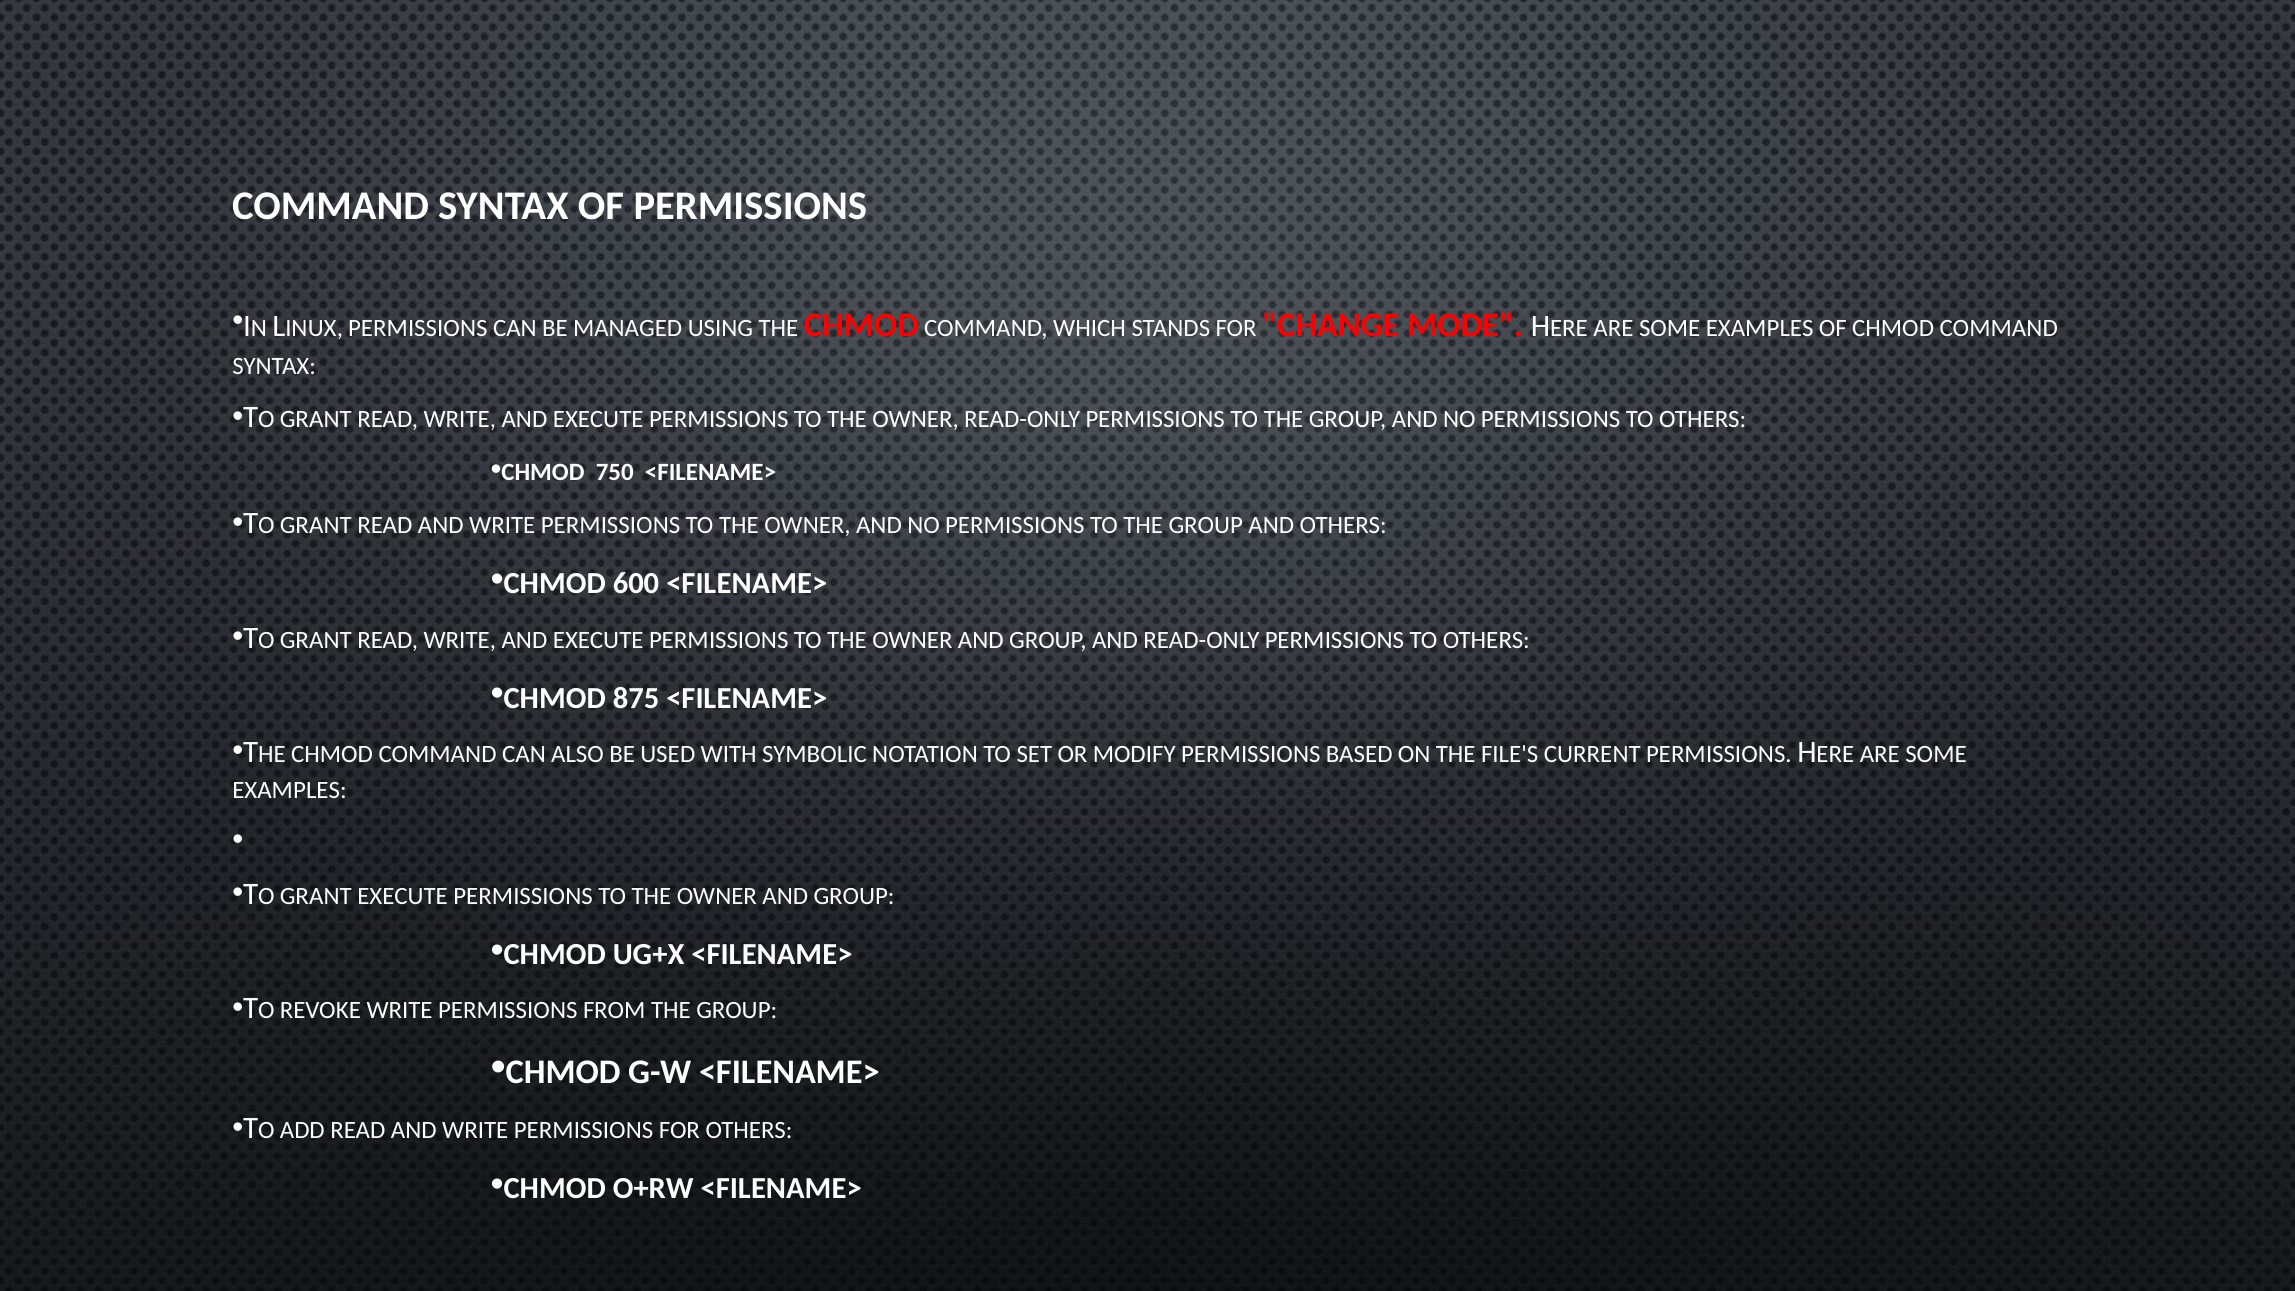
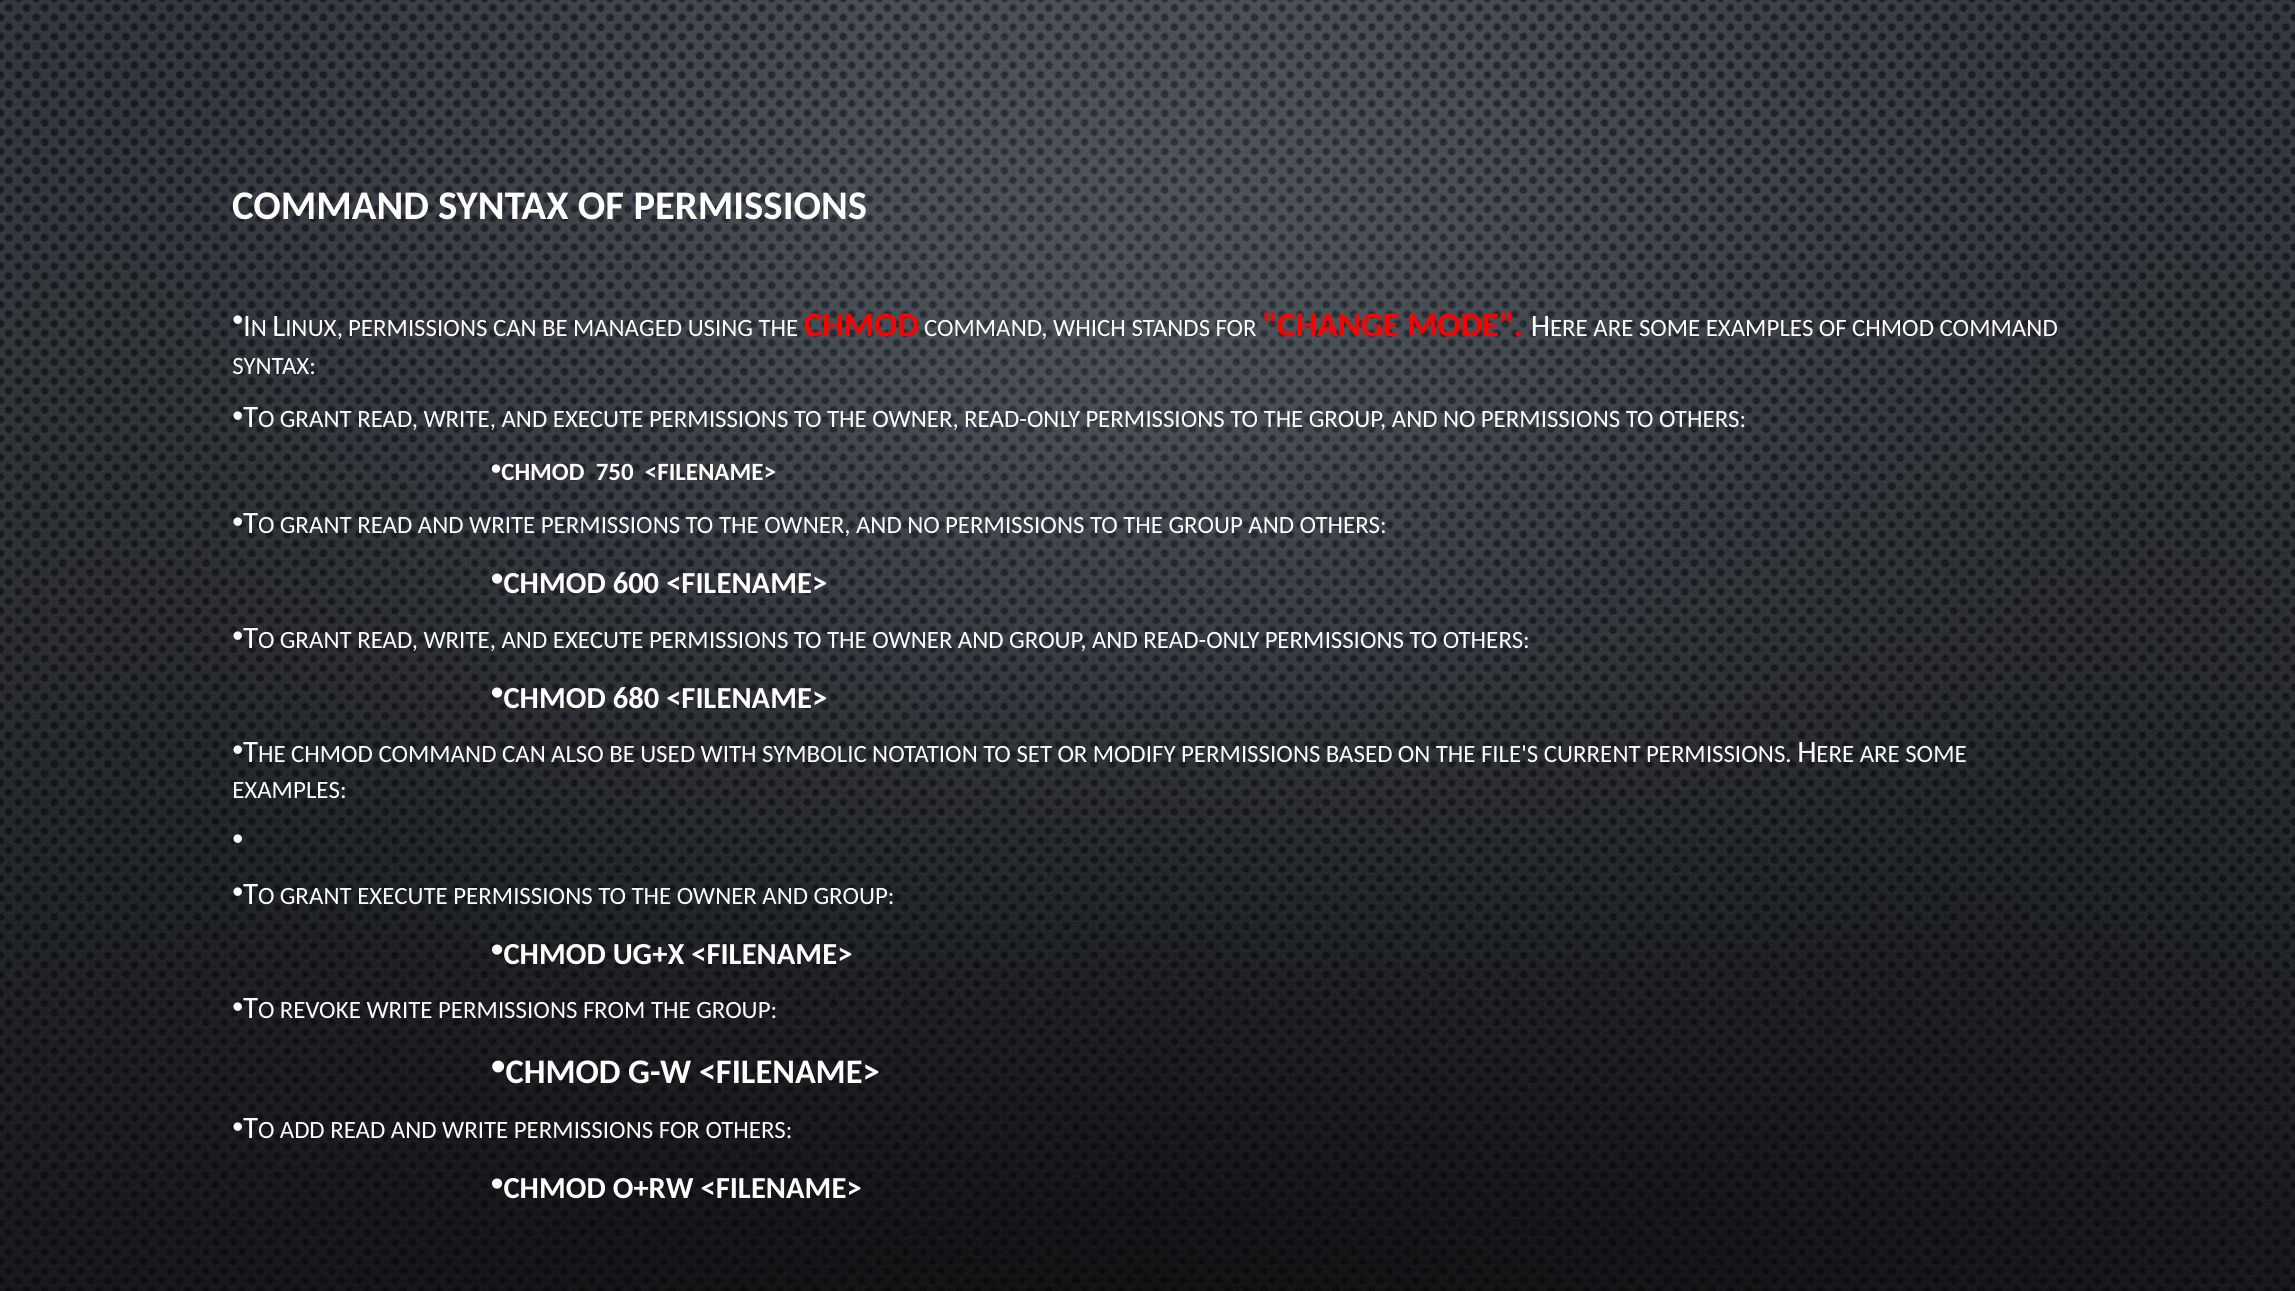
875: 875 -> 680 (636, 698)
